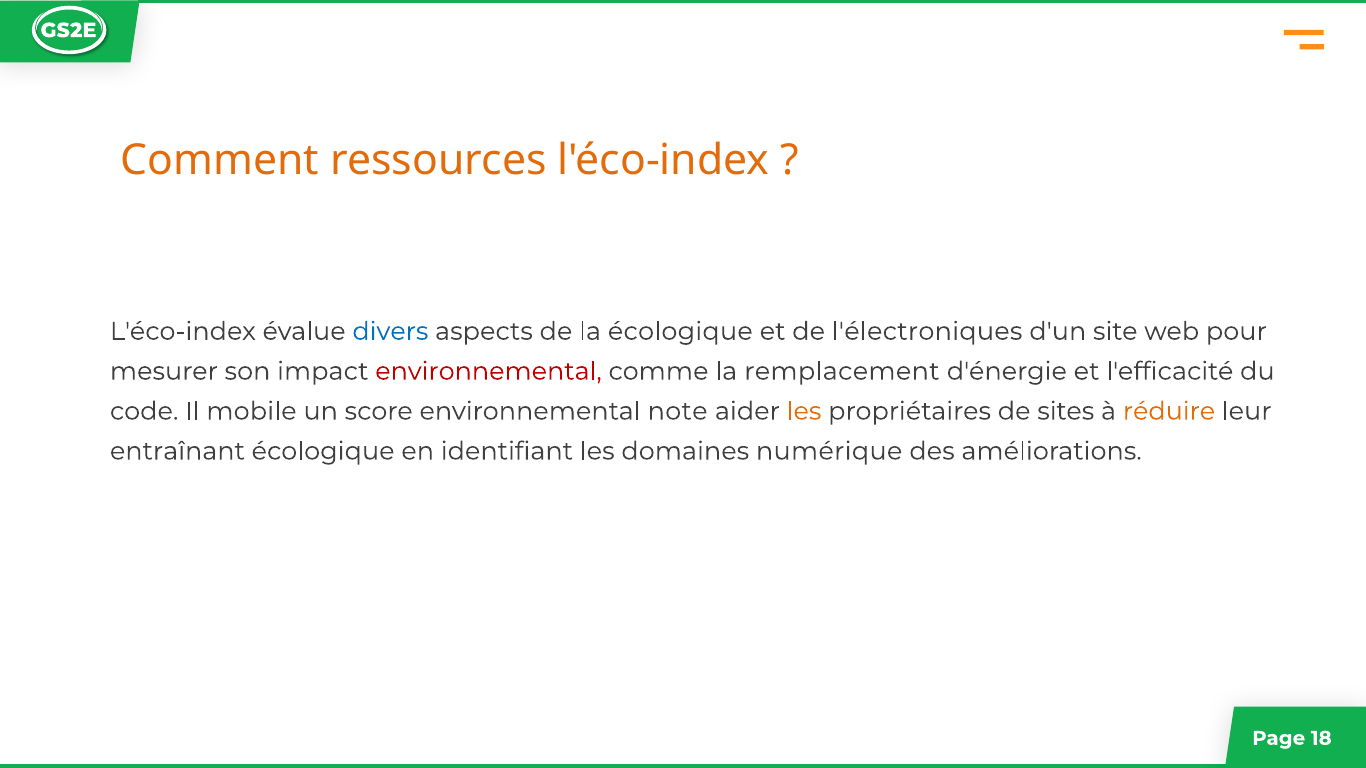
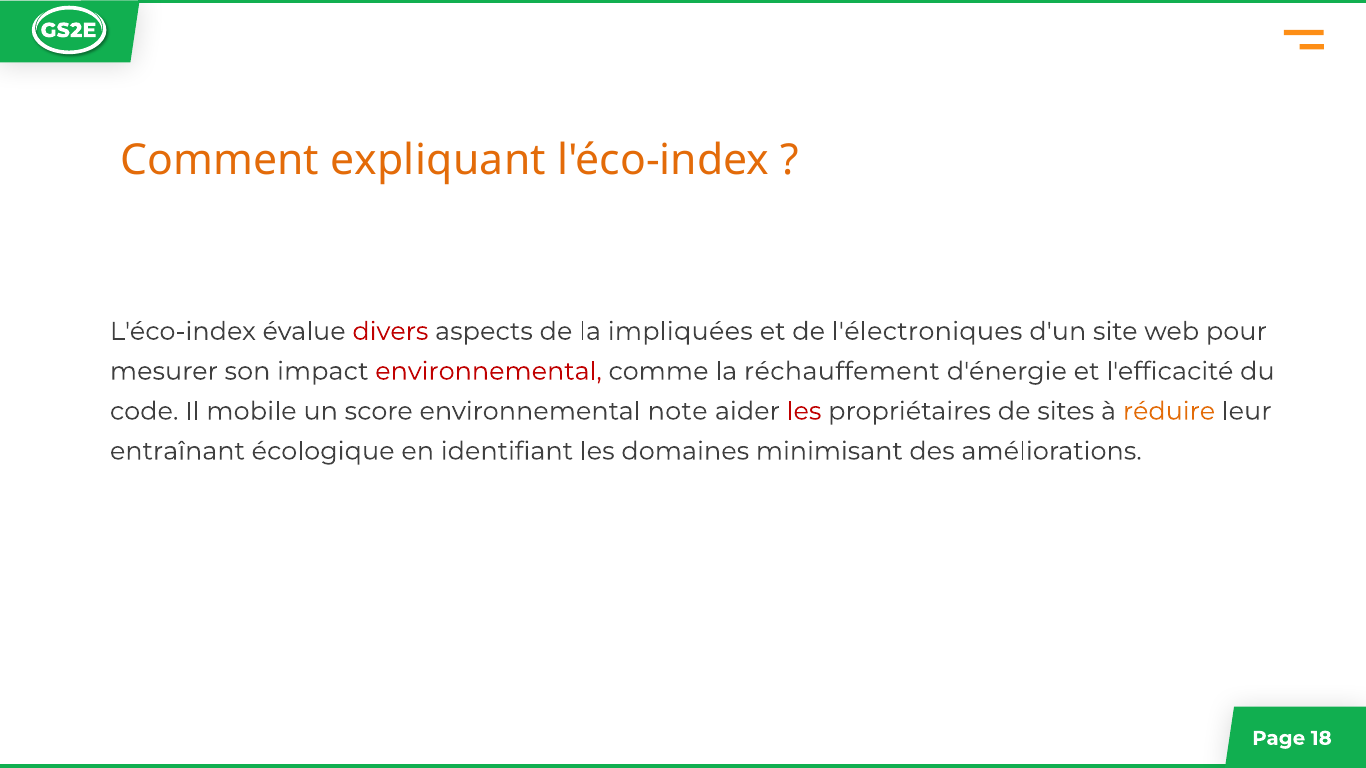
ressources: ressources -> expliquant (438, 160)
divers colour: blue -> red (390, 331)
la écologique: écologique -> impliquées (680, 331)
remplacement: remplacement -> réchauffement (842, 371)
les colour: orange -> red (804, 411)
numérique: numérique -> minimisant (829, 451)
